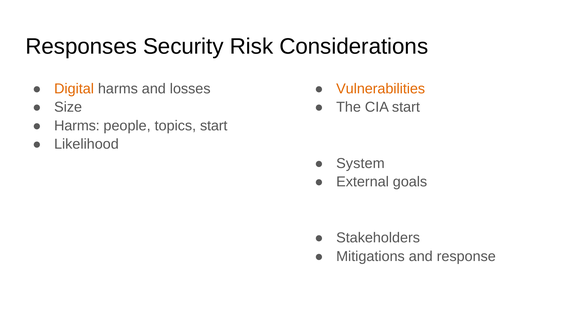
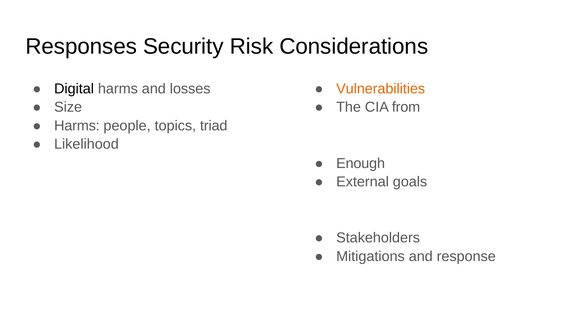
Digital colour: orange -> black (74, 89)
CIA start: start -> from (406, 107)
topics start: start -> triad (214, 126)
System: System -> Enough (361, 164)
